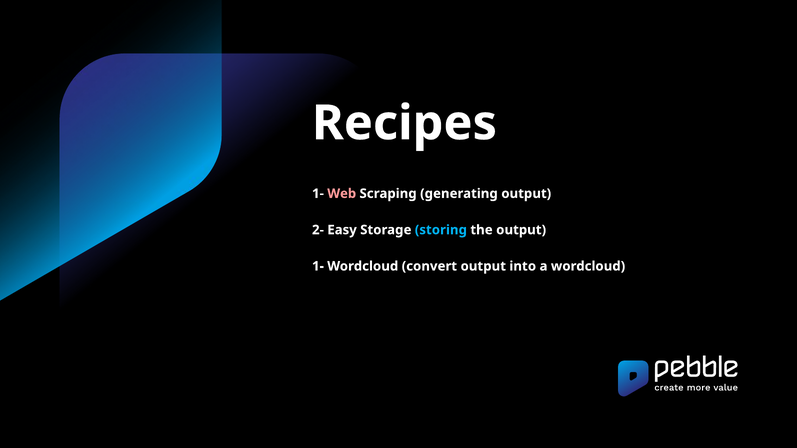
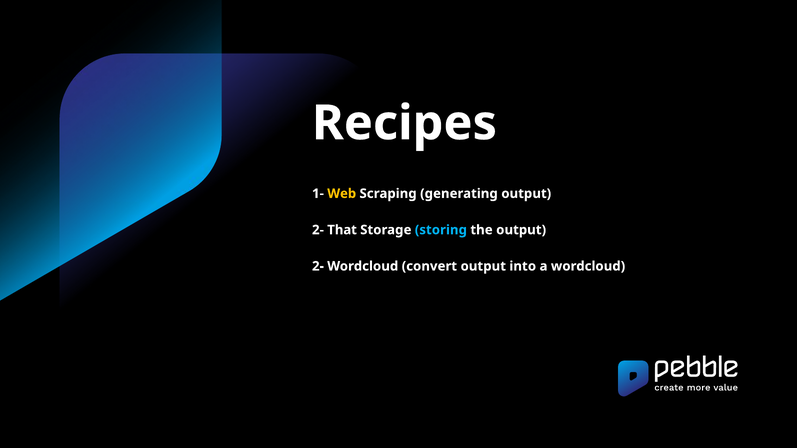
Web colour: pink -> yellow (342, 194)
Easy: Easy -> That (342, 230)
1-: 1- -> 2- (318, 266)
